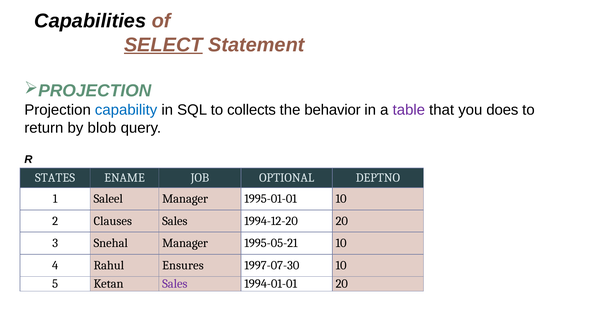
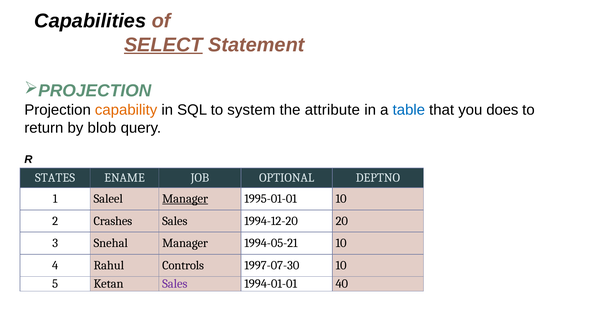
capability colour: blue -> orange (126, 110)
collects: collects -> system (251, 110)
behavior: behavior -> attribute (332, 110)
table colour: purple -> blue (409, 110)
Manager underline: none -> present (185, 199)
Clauses: Clauses -> Crashes (113, 221)
1995-05-21: 1995-05-21 -> 1994-05-21 (271, 243)
Ensures: Ensures -> Controls (183, 266)
1994-01-01 20: 20 -> 40 (342, 284)
